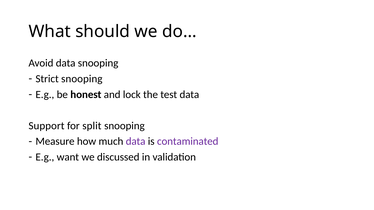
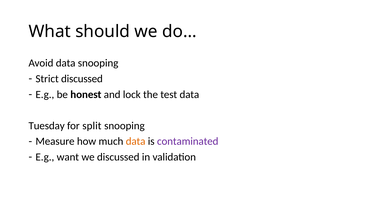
Strict snooping: snooping -> discussed (82, 79)
Support: Support -> Tuesday (47, 126)
data colour: purple -> orange (136, 142)
